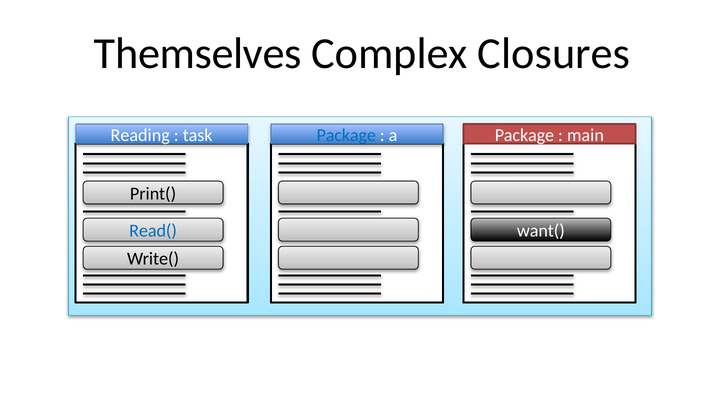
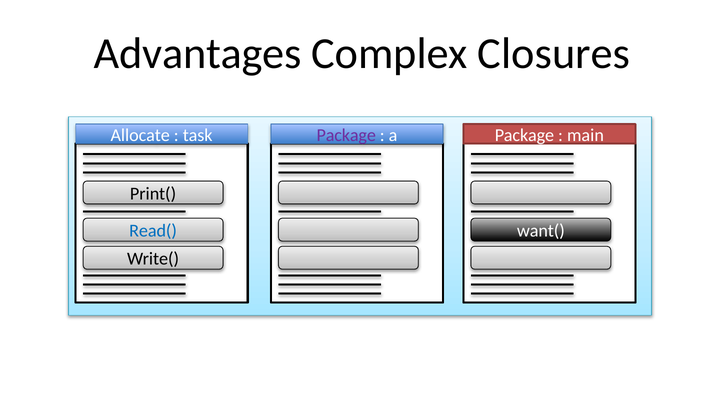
Themselves: Themselves -> Advantages (198, 53)
Reading: Reading -> Allocate (140, 135)
Package colour: blue -> purple (346, 135)
